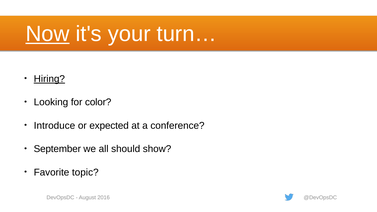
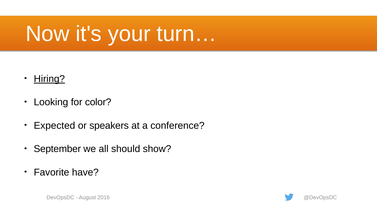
Now underline: present -> none (47, 34)
Introduce: Introduce -> Expected (54, 126)
expected: expected -> speakers (109, 126)
topic: topic -> have (85, 172)
